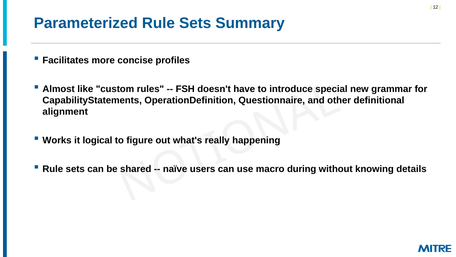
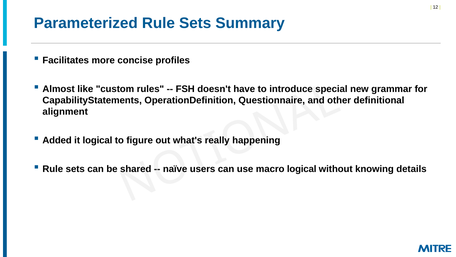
Works: Works -> Added (57, 140)
during: during -> logical (302, 169)
